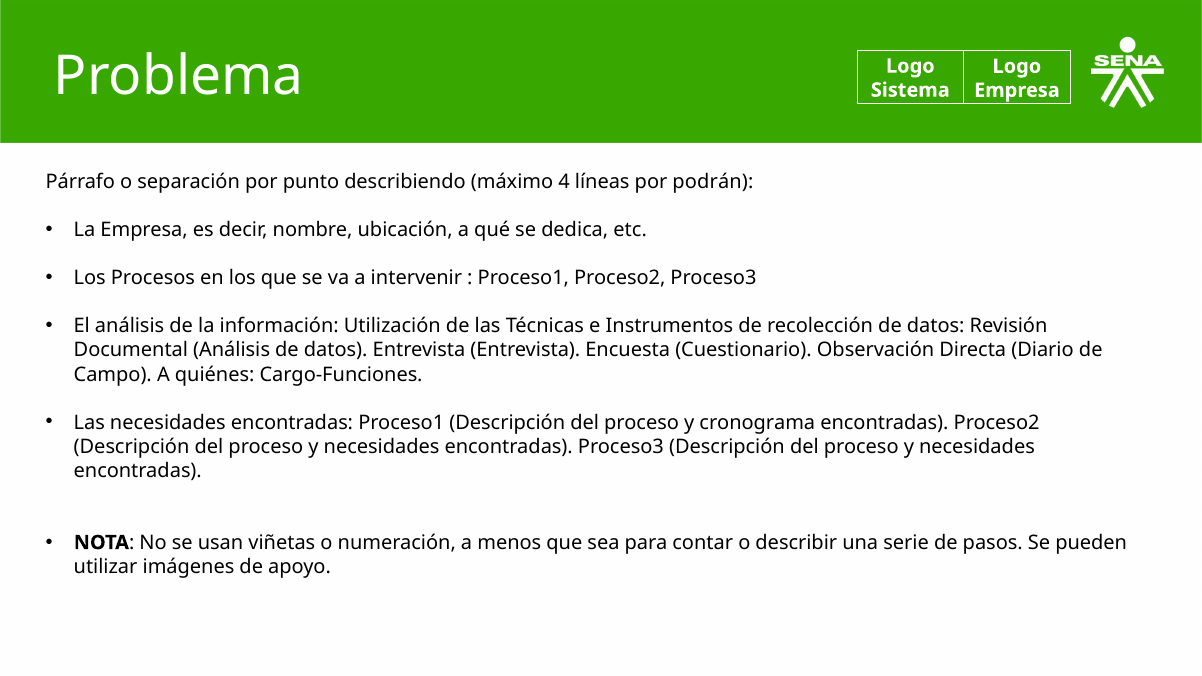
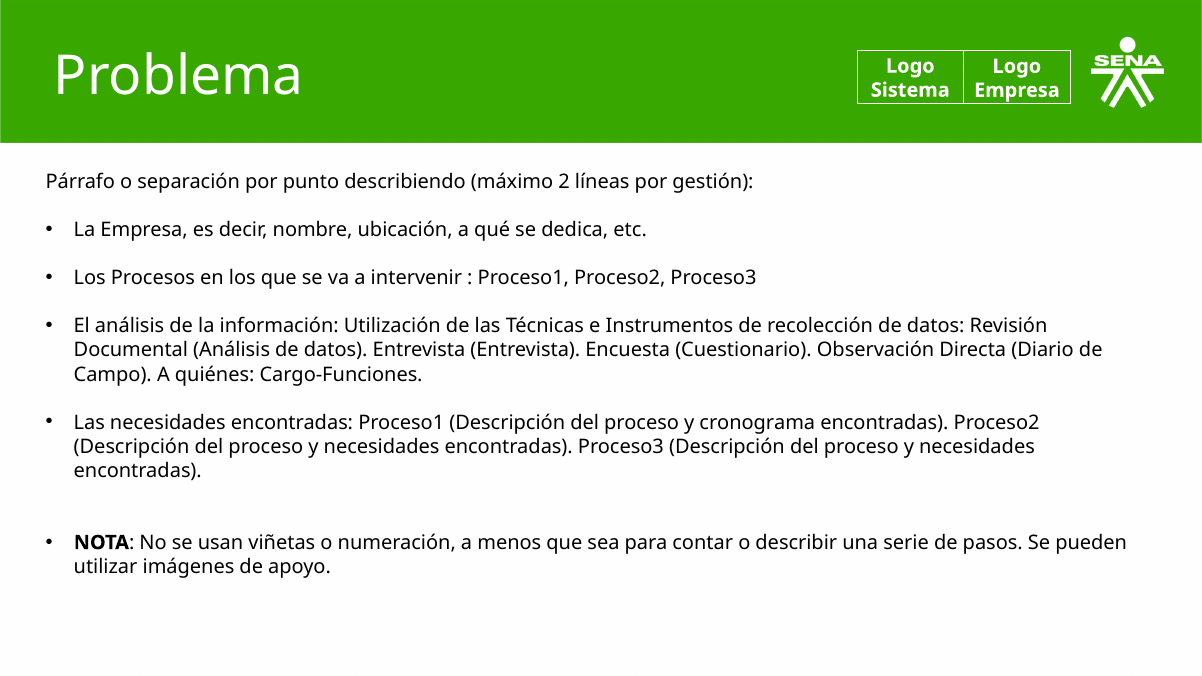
4: 4 -> 2 (564, 182)
podrán: podrán -> gestión (713, 182)
